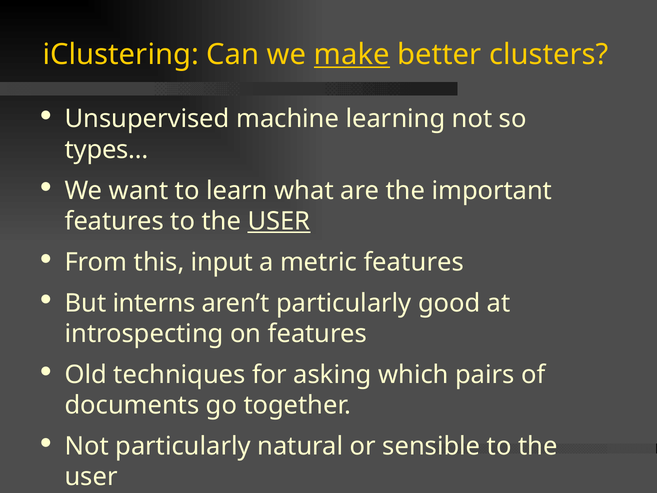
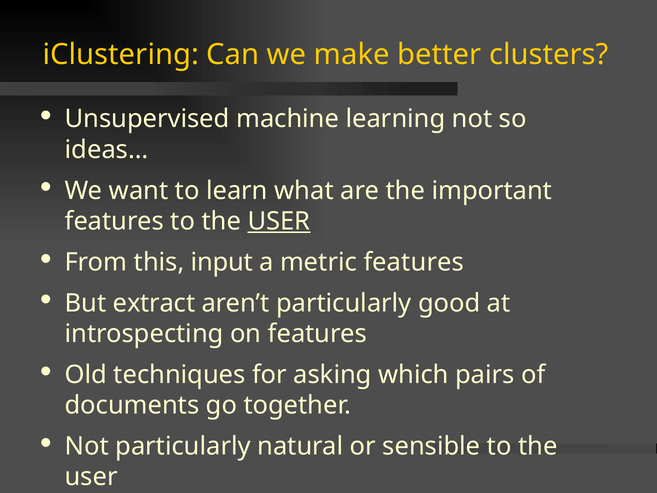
make underline: present -> none (352, 55)
types…: types… -> ideas… (107, 150)
interns: interns -> extract (154, 303)
